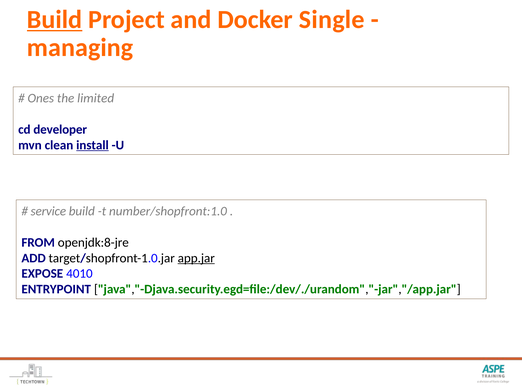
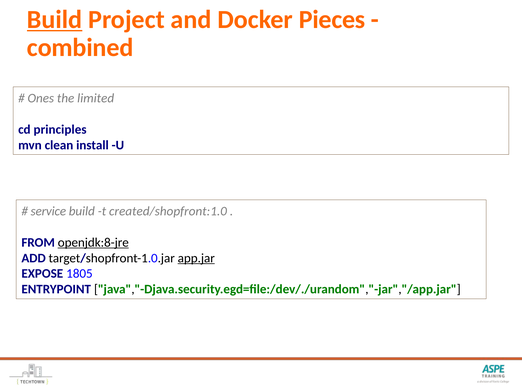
Single: Single -> Pieces (332, 19)
managing: managing -> combined (80, 48)
developer: developer -> principles (60, 130)
install underline: present -> none (92, 145)
number/shopfront:1.0: number/shopfront:1.0 -> created/shopfront:1.0 (168, 211)
openjdk:8-jre underline: none -> present (93, 243)
4010: 4010 -> 1805 (79, 274)
